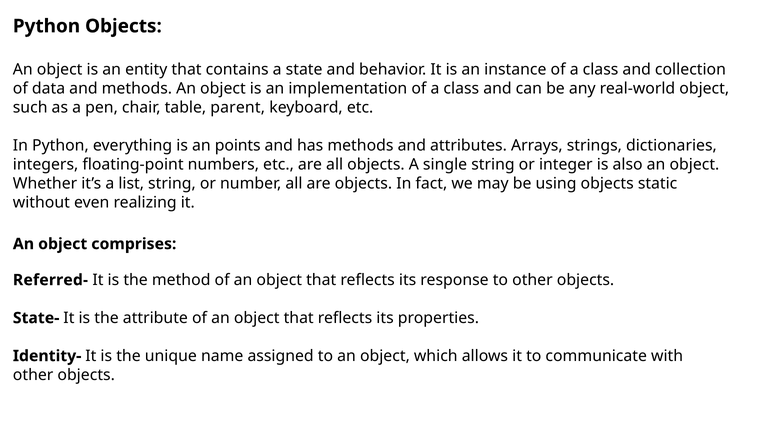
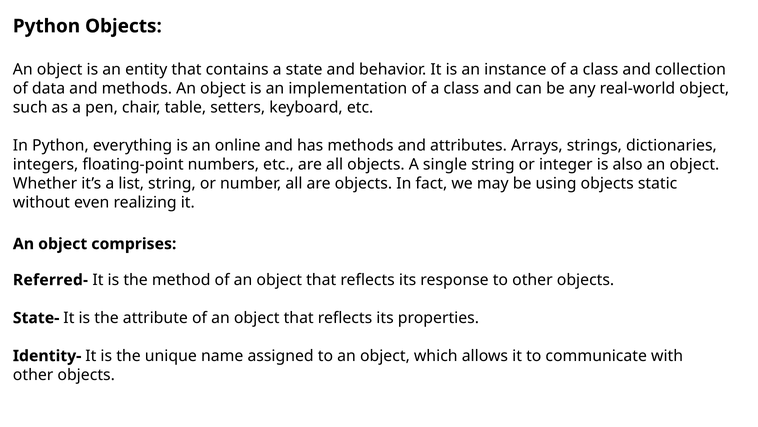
parent: parent -> setters (238, 107)
points: points -> online (238, 145)
